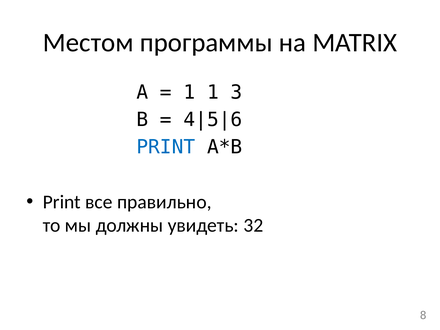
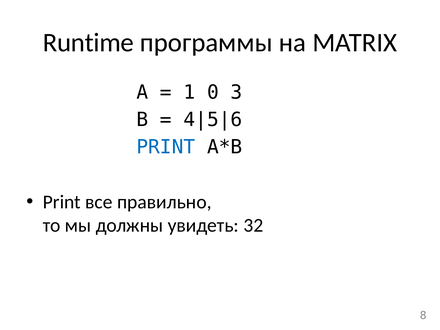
Местом: Местом -> Runtime (88, 43)
1 1: 1 -> 0 (213, 92)
